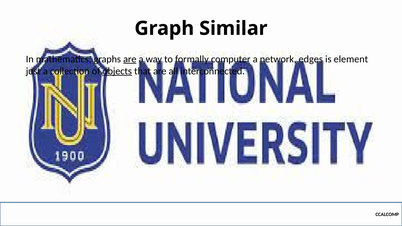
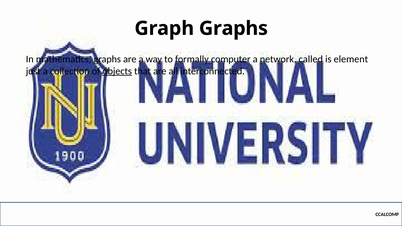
Graph Similar: Similar -> Graphs (233, 28)
are underline: present -> none (130, 59)
edges: edges -> called (311, 59)
